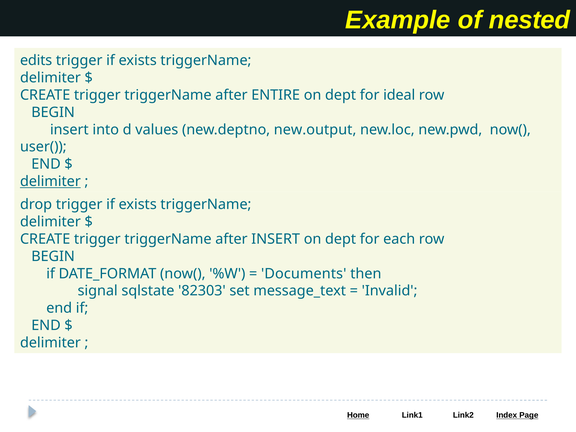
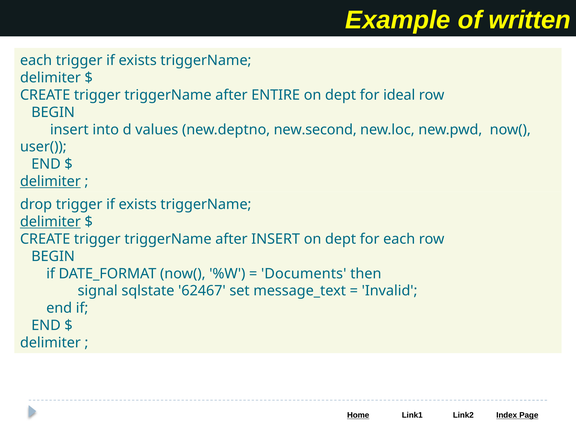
nested: nested -> written (530, 20)
edits: edits -> each (36, 60)
new.output: new.output -> new.second (315, 130)
delimiter underline: none -> present (50, 222)
82303: 82303 -> 62467 (202, 291)
